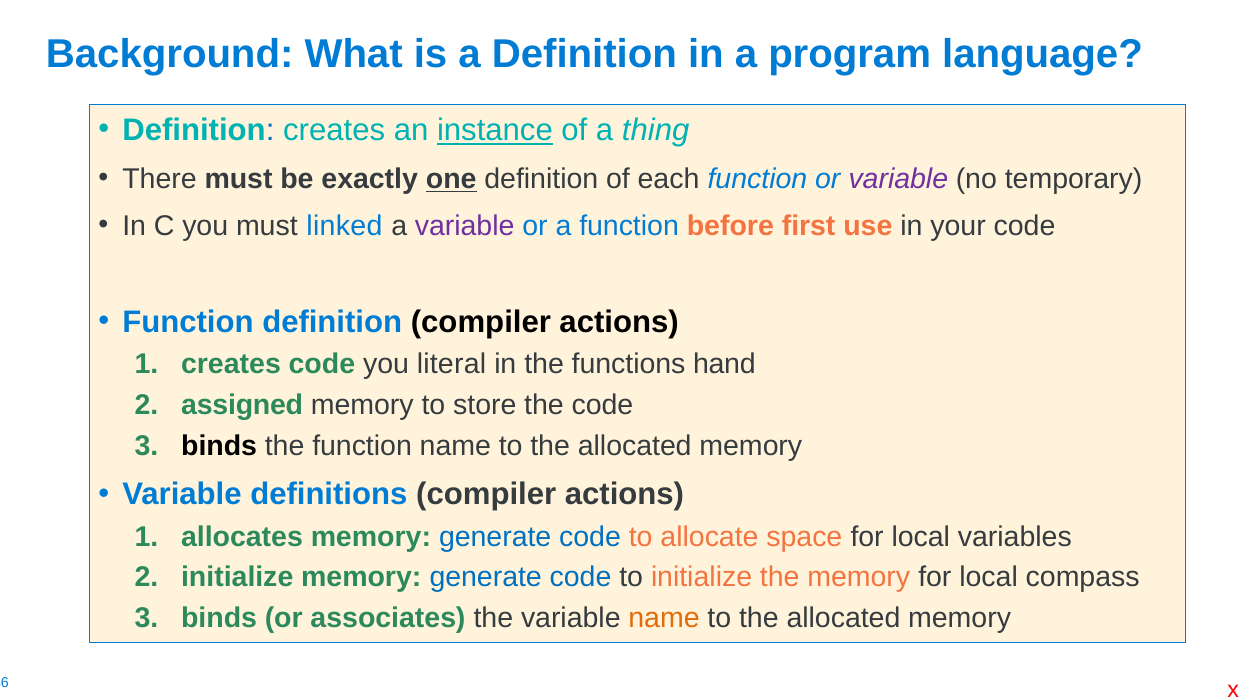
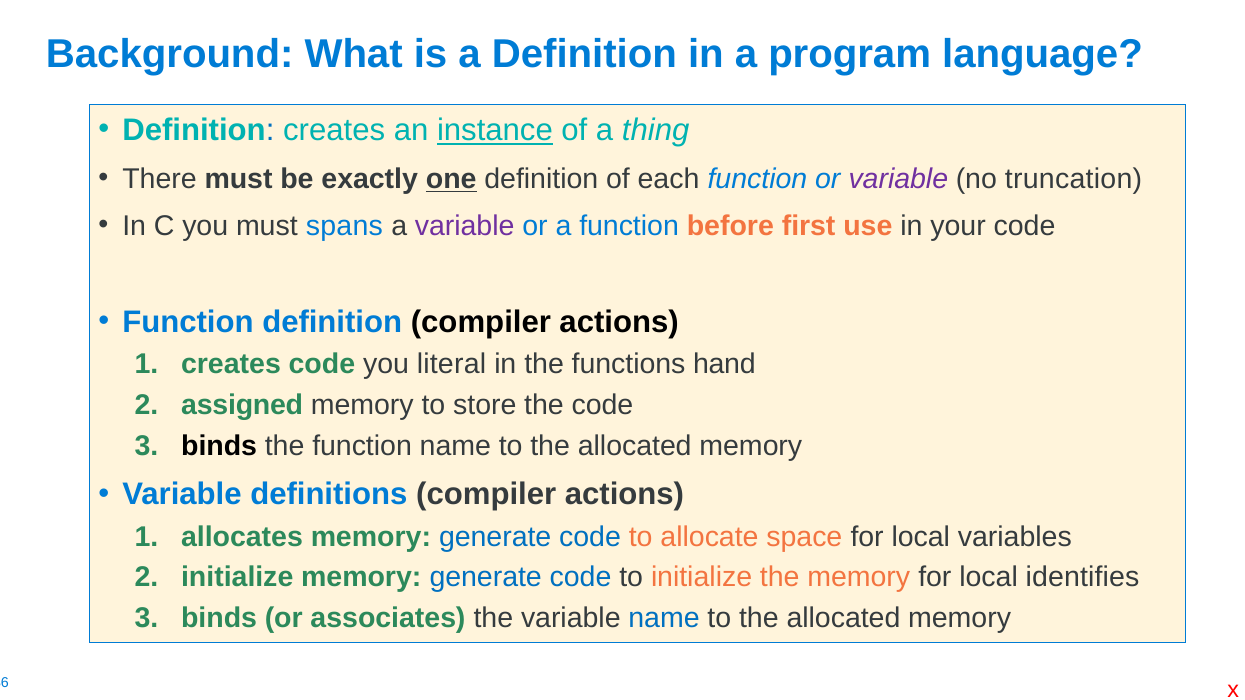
temporary: temporary -> truncation (1073, 179)
linked: linked -> spans (344, 226)
compass: compass -> identifies (1083, 578)
name colour: orange -> blue (664, 618)
